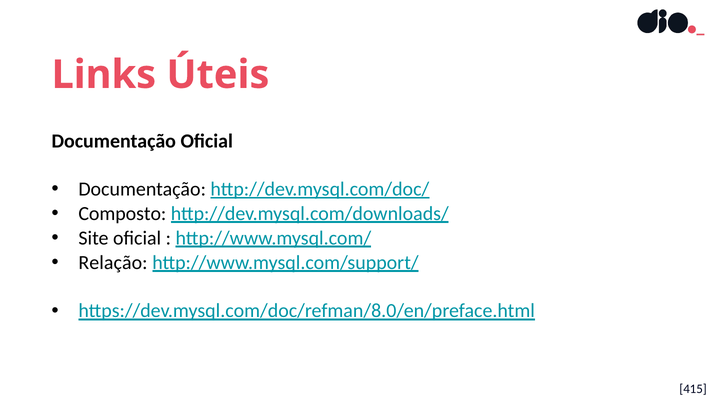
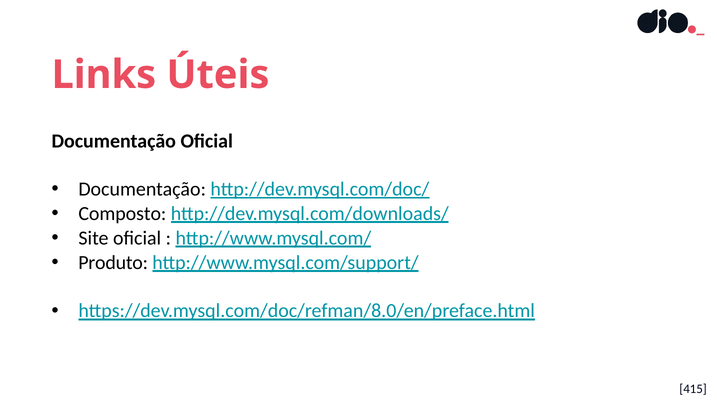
Relação: Relação -> Produto (113, 262)
